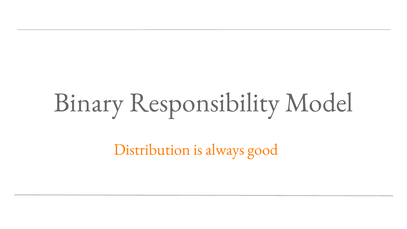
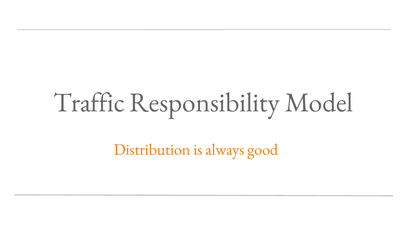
Binary: Binary -> Traffic (89, 102)
